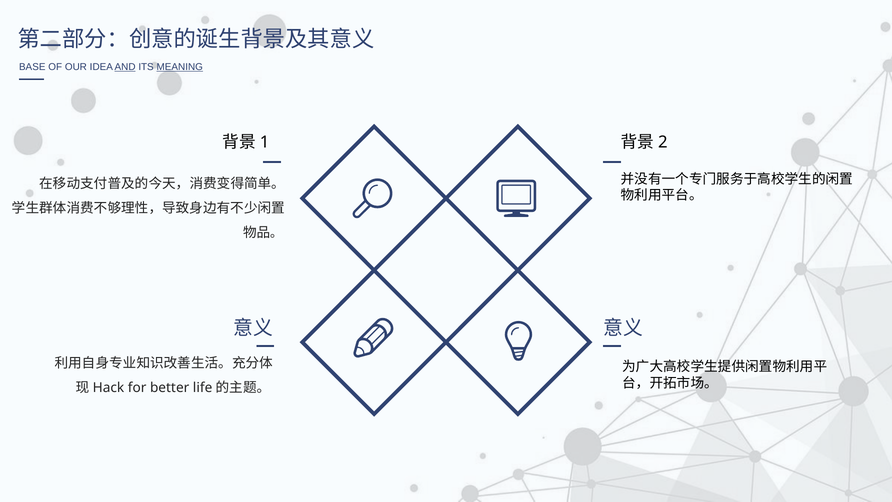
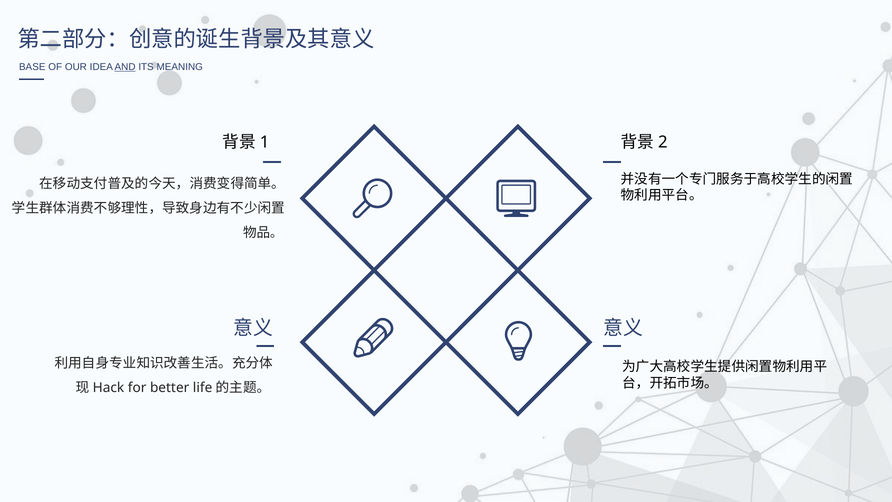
MEANING underline: present -> none (180, 67)
